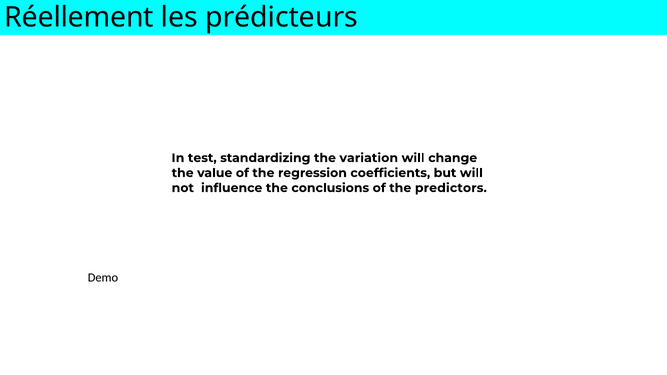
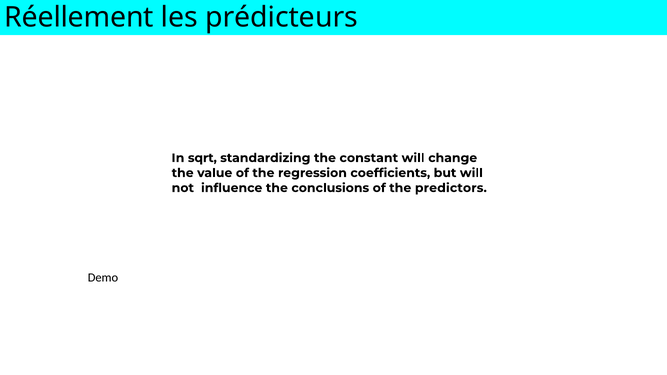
test: test -> sqrt (202, 158)
variation: variation -> constant (369, 158)
